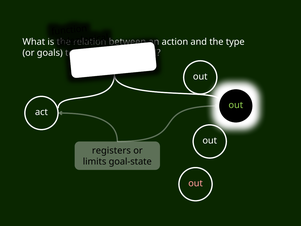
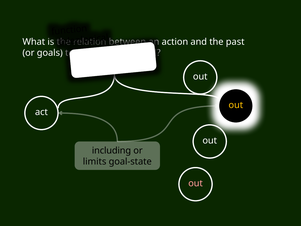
type: type -> past (235, 42)
out colour: light green -> yellow (236, 105)
registers: registers -> including (111, 150)
